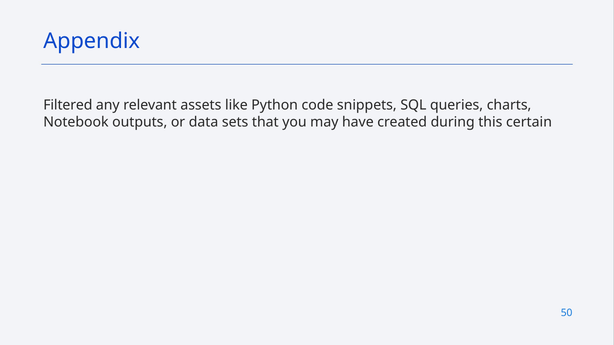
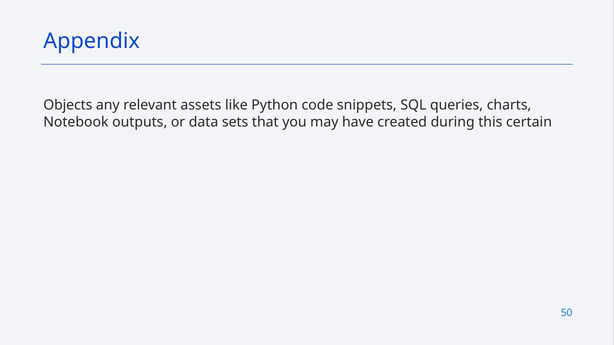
Filtered: Filtered -> Objects (68, 105)
